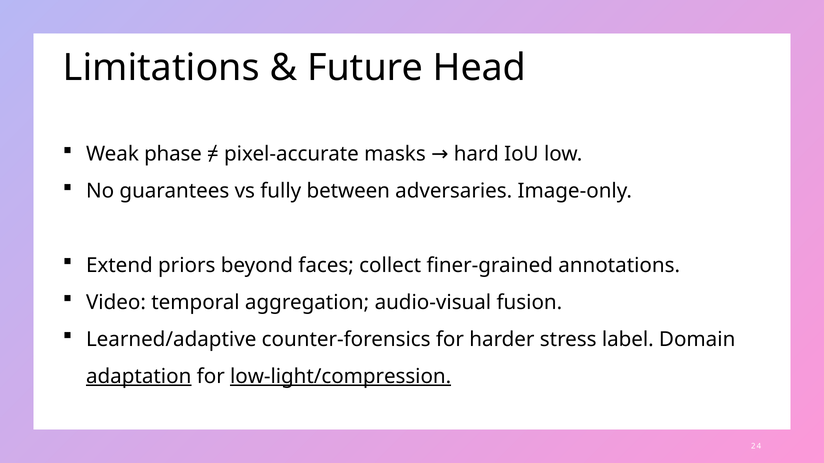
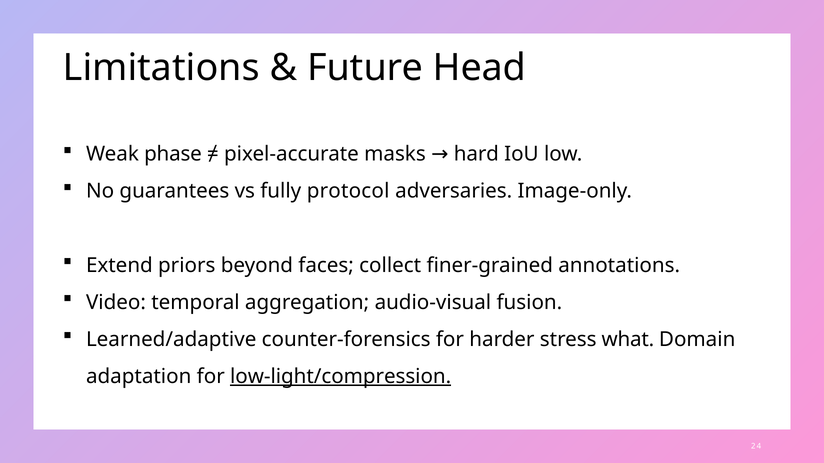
between: between -> protocol (348, 191)
label: label -> what (628, 340)
adaptation underline: present -> none (139, 377)
